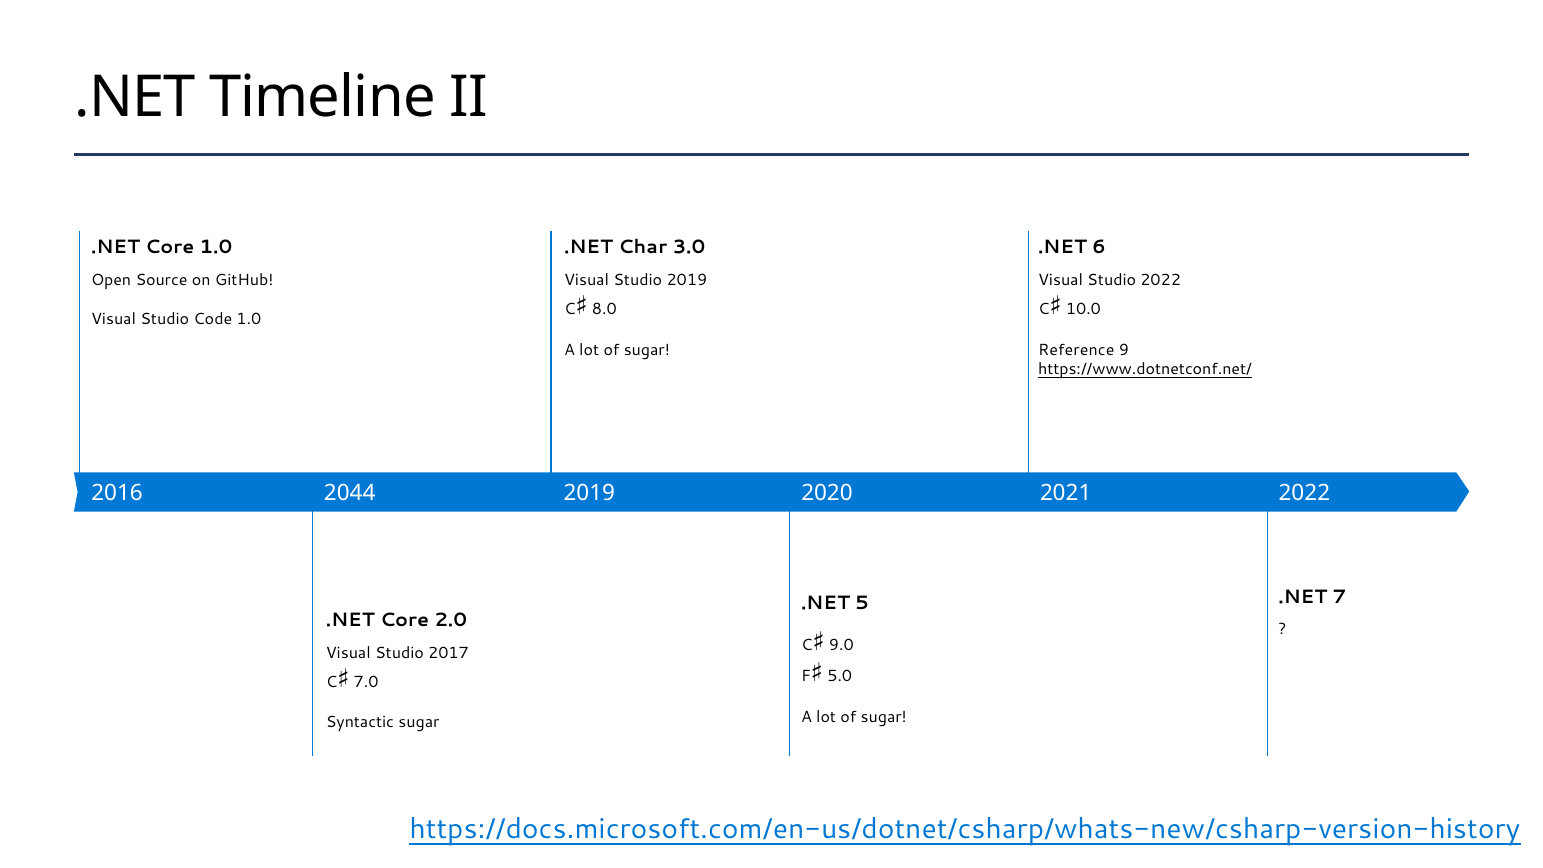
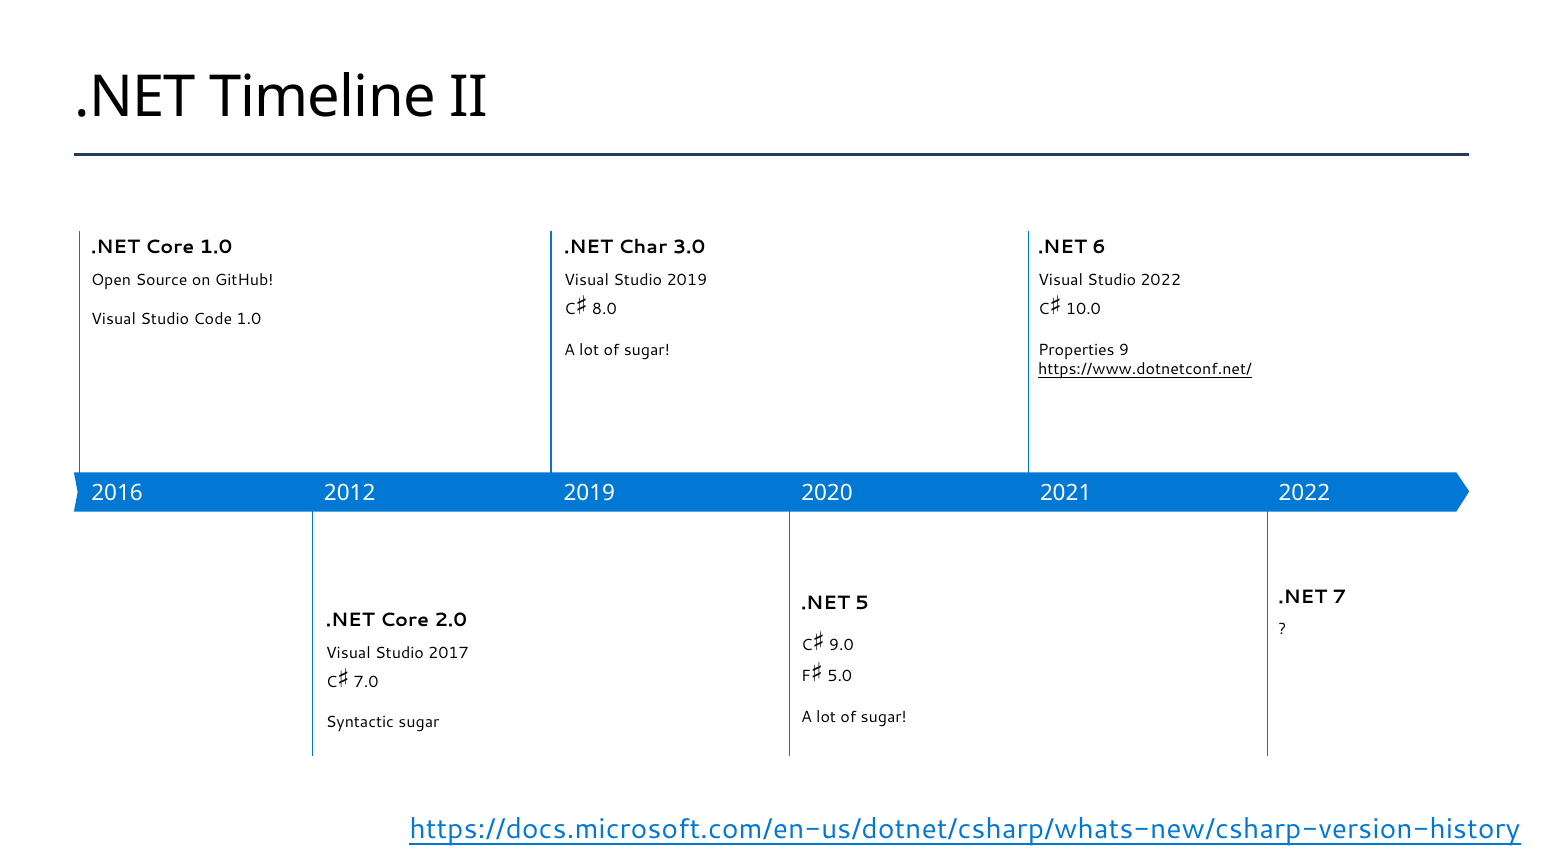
Reference: Reference -> Properties (1076, 350)
2044: 2044 -> 2012 (350, 493)
